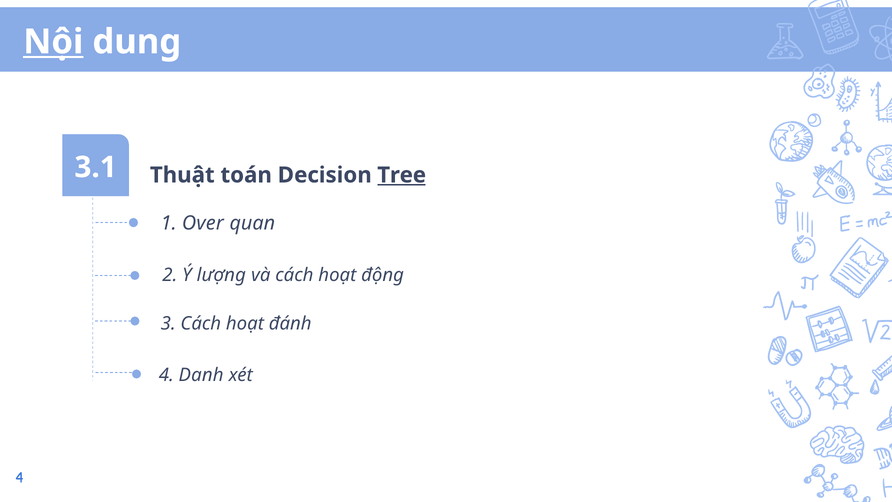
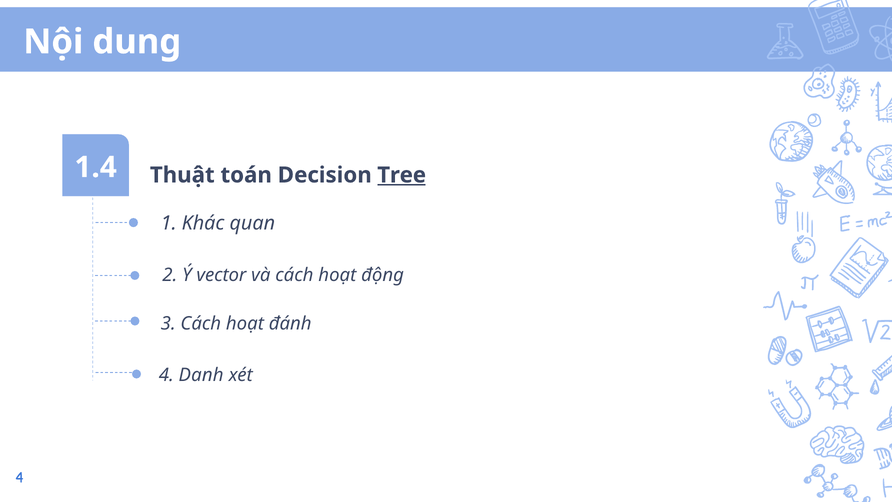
Nội underline: present -> none (53, 42)
3.1: 3.1 -> 1.4 (96, 167)
Over: Over -> Khác (203, 223)
lượng: lượng -> vector (221, 275)
